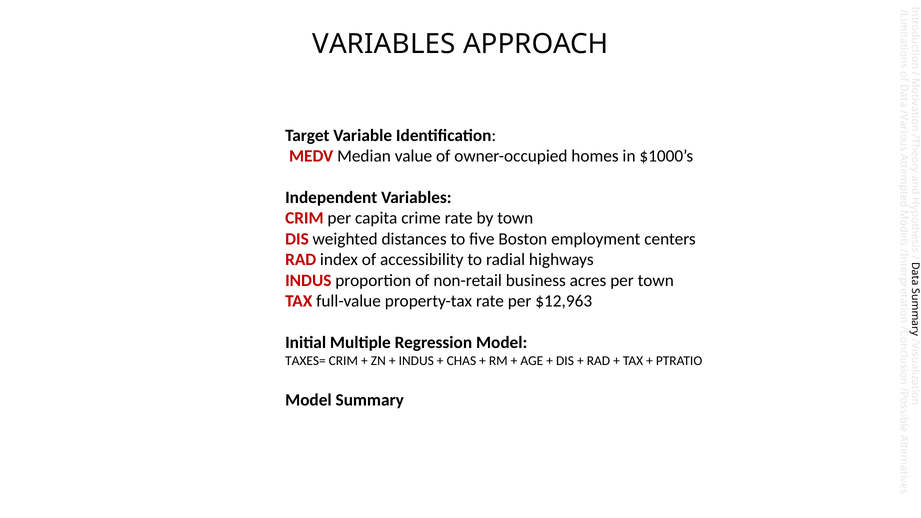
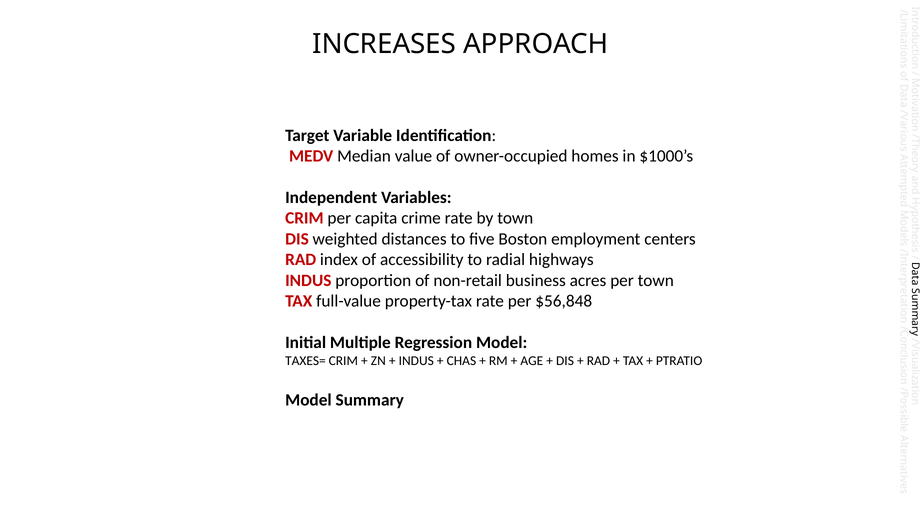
VARIABLES: VARIABLES -> INCREASES (384, 44)
$12,963: $12,963 -> $56,848 (564, 301)
